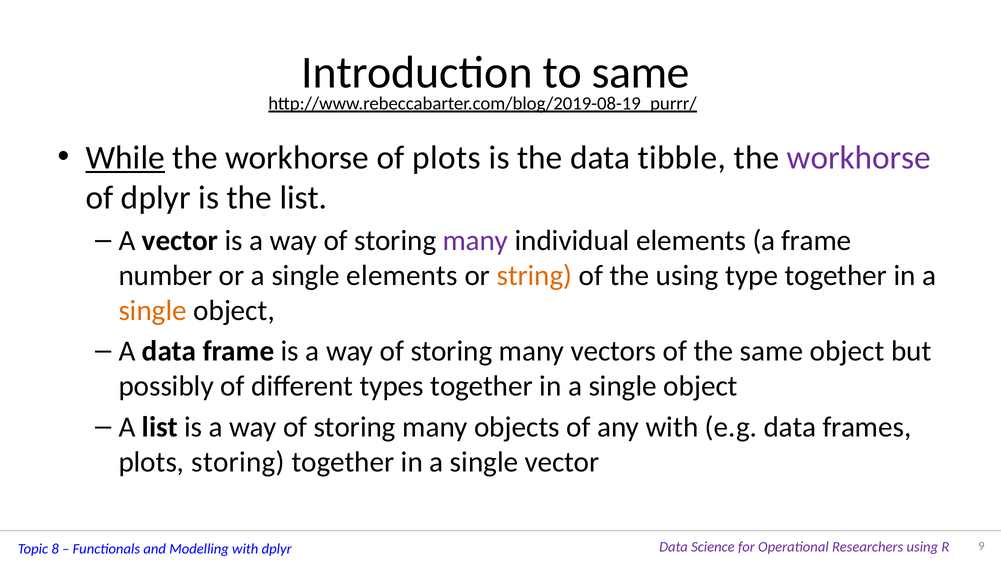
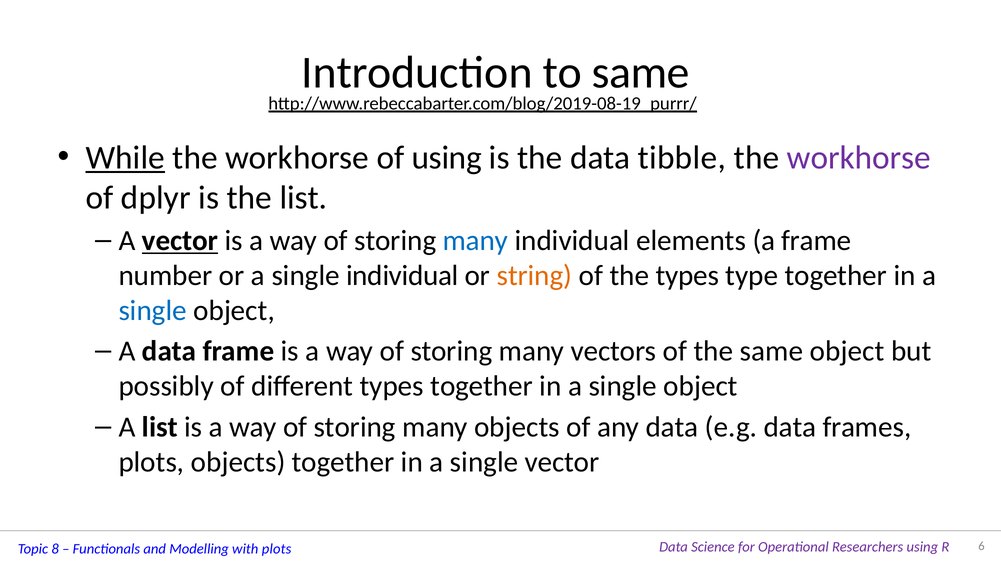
of plots: plots -> using (447, 158)
vector underline: none -> present (180, 241)
many colour: purple -> blue (475, 241)
single elements: elements -> individual (402, 276)
the using: using -> types (687, 276)
single colour: orange -> blue (153, 311)
any with: with -> data (672, 427)
plots storing: storing -> objects (238, 462)
dplyr: dplyr -> plots (277, 549)
9: 9 -> 6 (982, 546)
